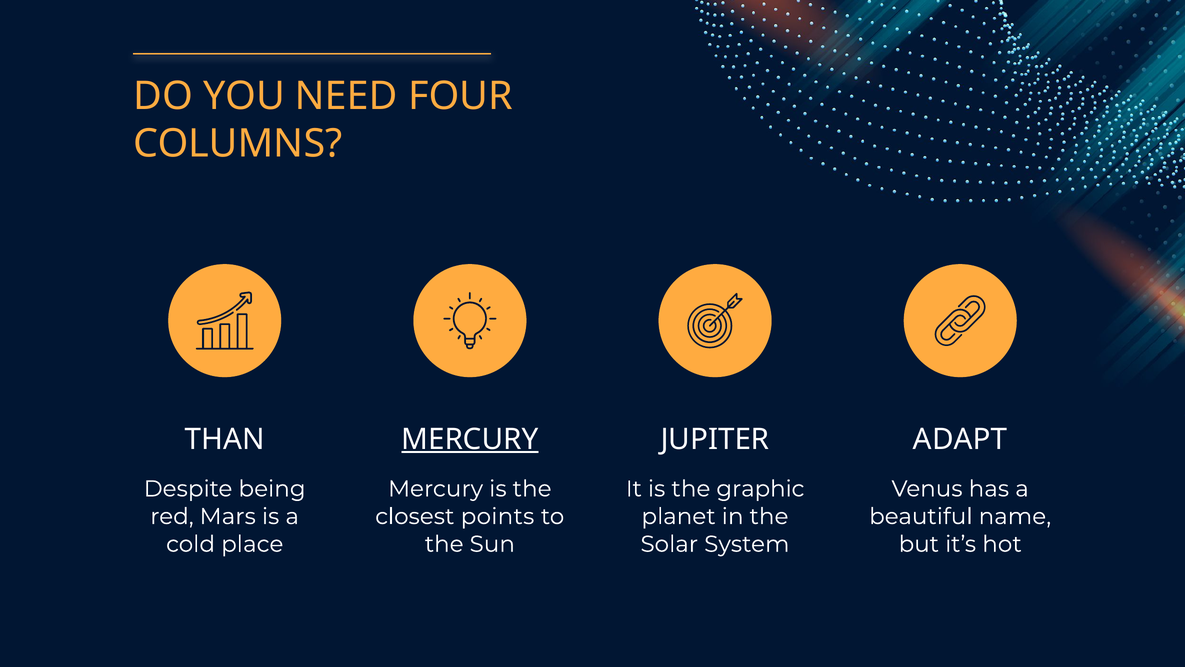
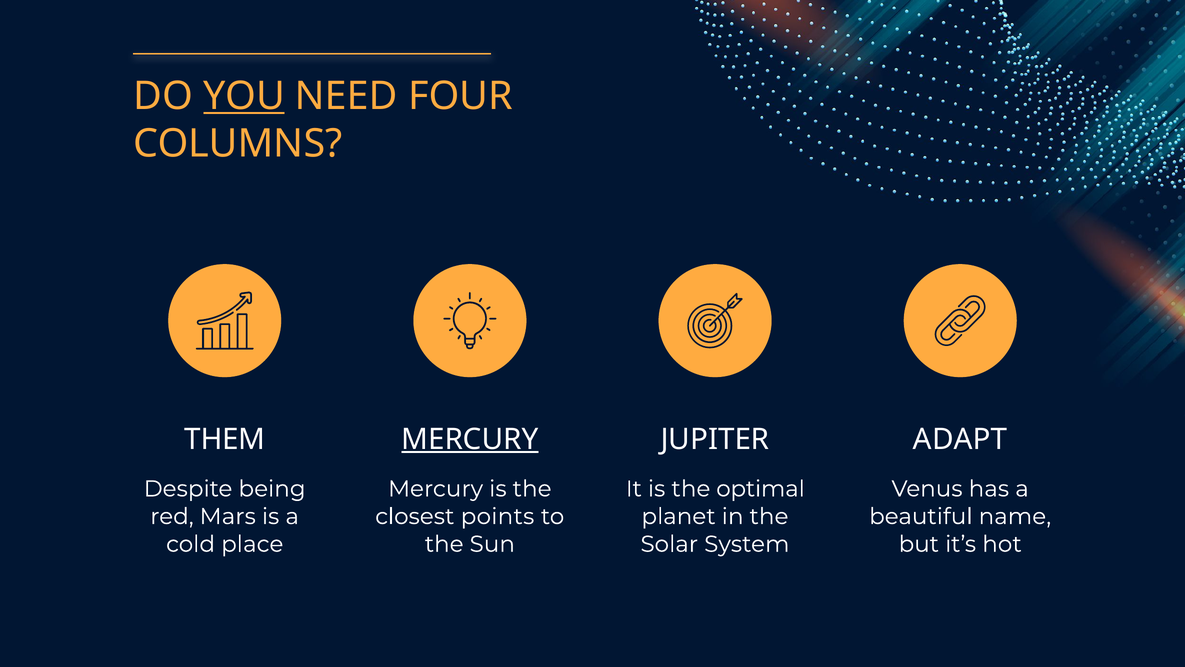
YOU underline: none -> present (244, 96)
THAN: THAN -> THEM (225, 439)
graphic: graphic -> optimal (760, 489)
